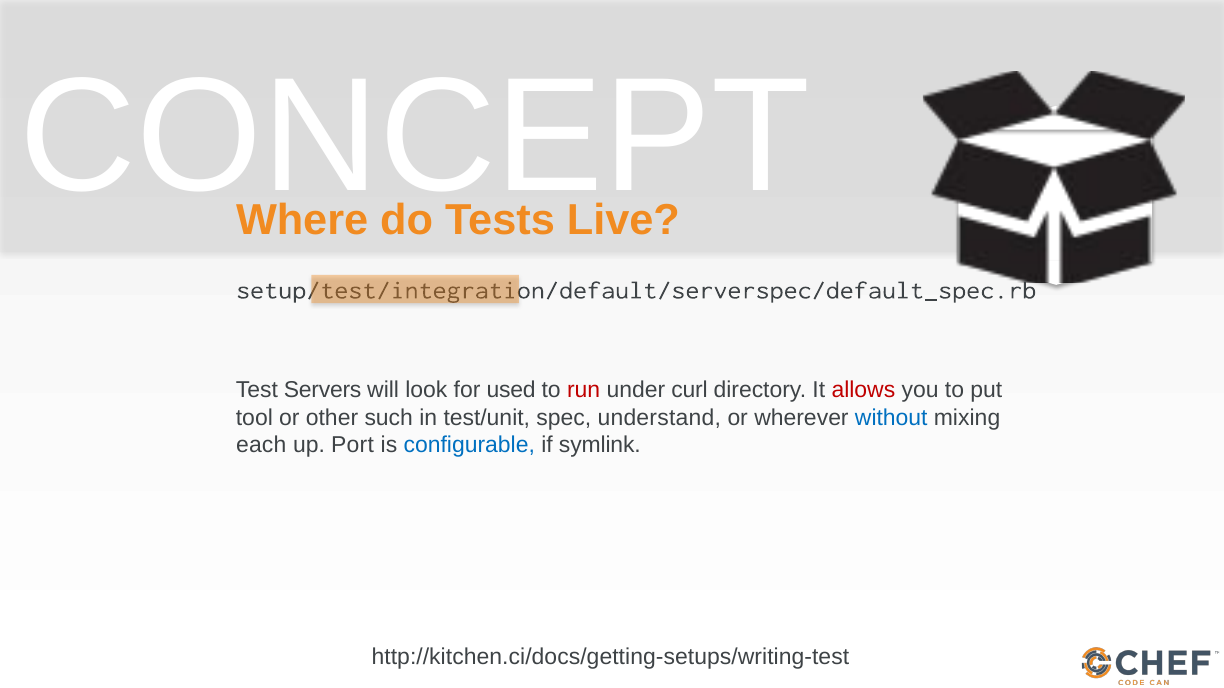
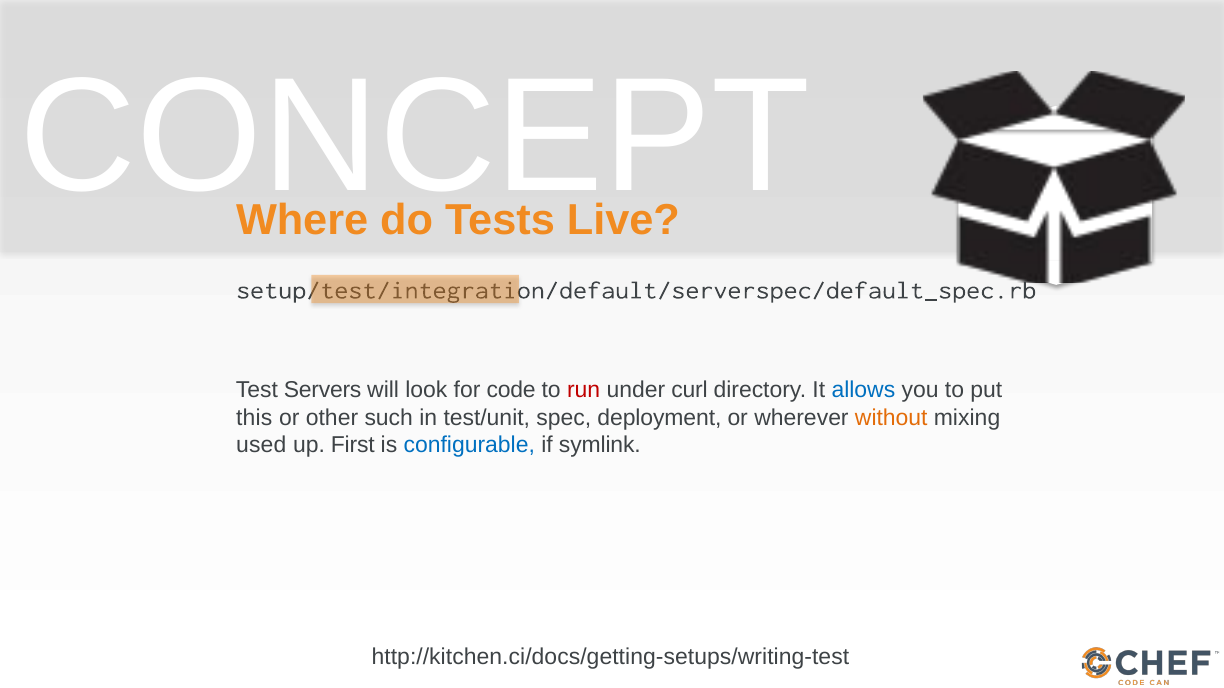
used: used -> code (511, 390)
allows colour: red -> blue (863, 390)
tool: tool -> this (254, 418)
understand: understand -> deployment (659, 418)
without colour: blue -> orange (891, 418)
each: each -> used (261, 445)
Port: Port -> First (353, 445)
